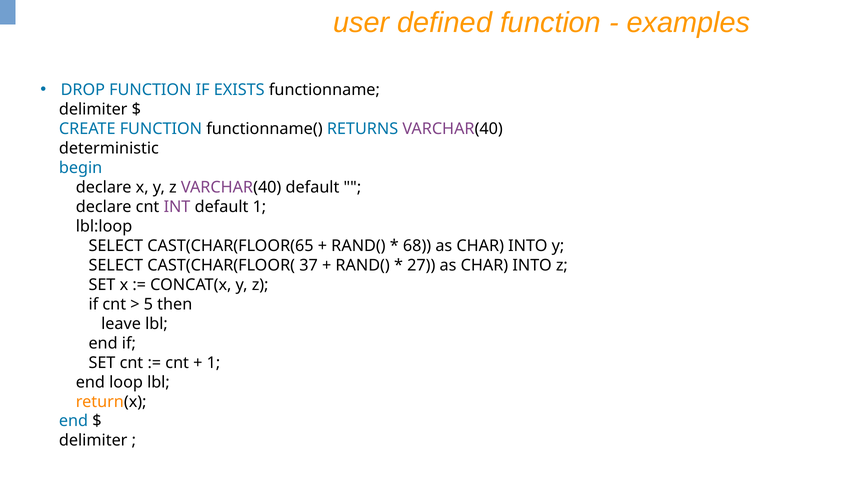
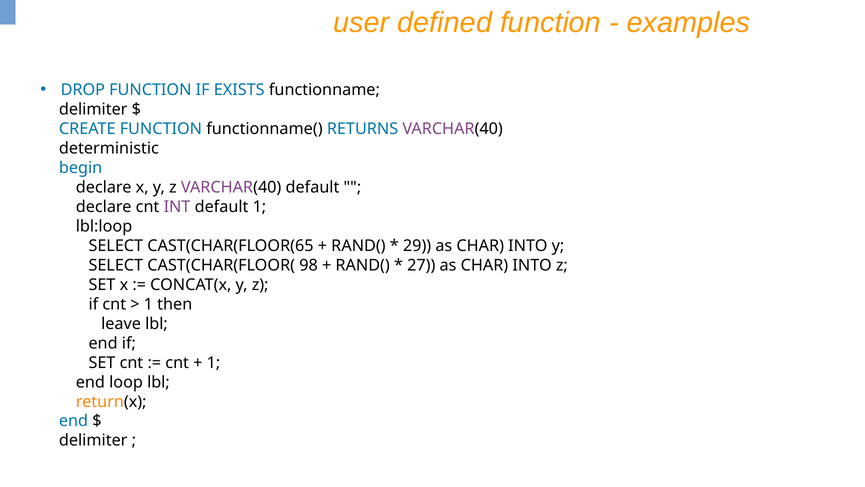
68: 68 -> 29 (417, 246)
37: 37 -> 98 (309, 265)
5: 5 -> 1 (148, 304)
